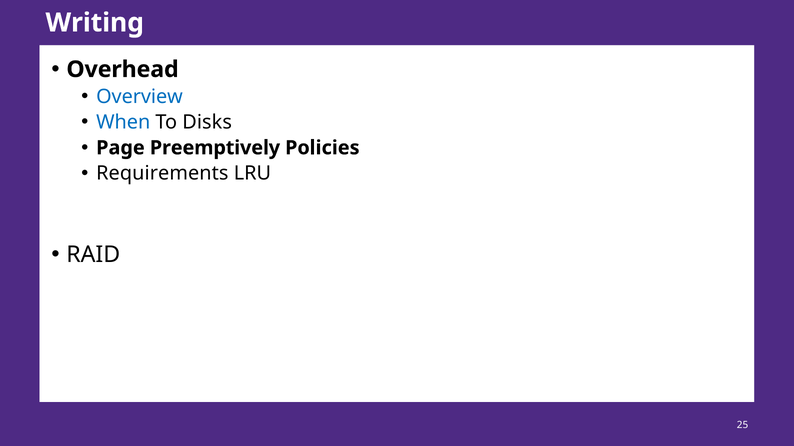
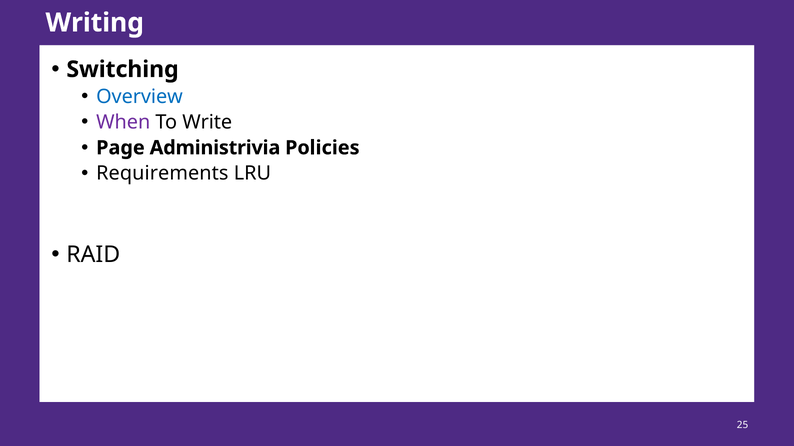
Overhead: Overhead -> Switching (123, 69)
When colour: blue -> purple (123, 122)
Disks: Disks -> Write (207, 122)
Preemptively: Preemptively -> Administrivia (215, 148)
